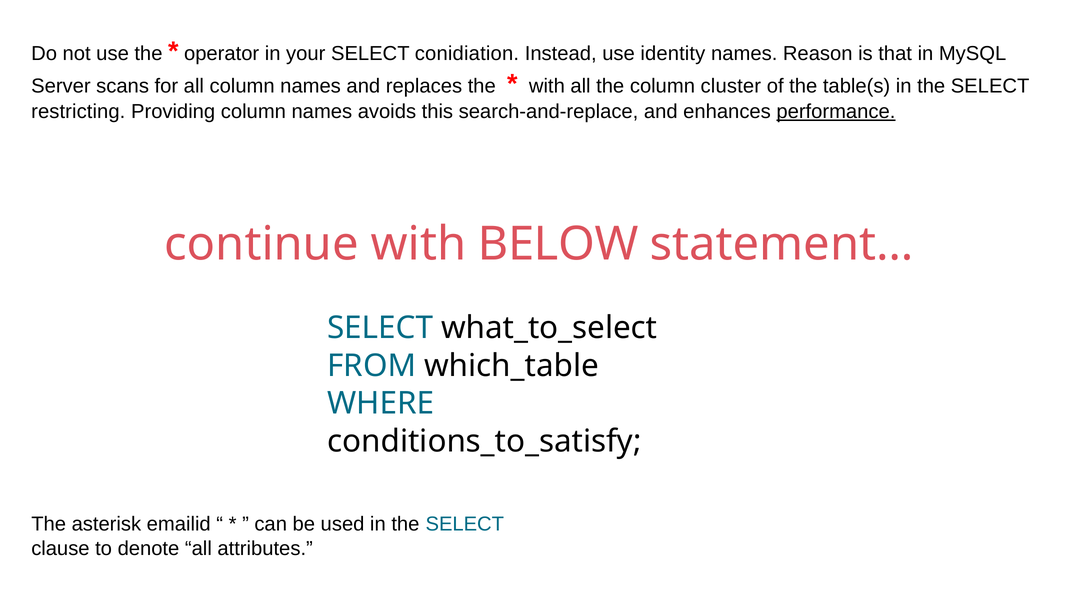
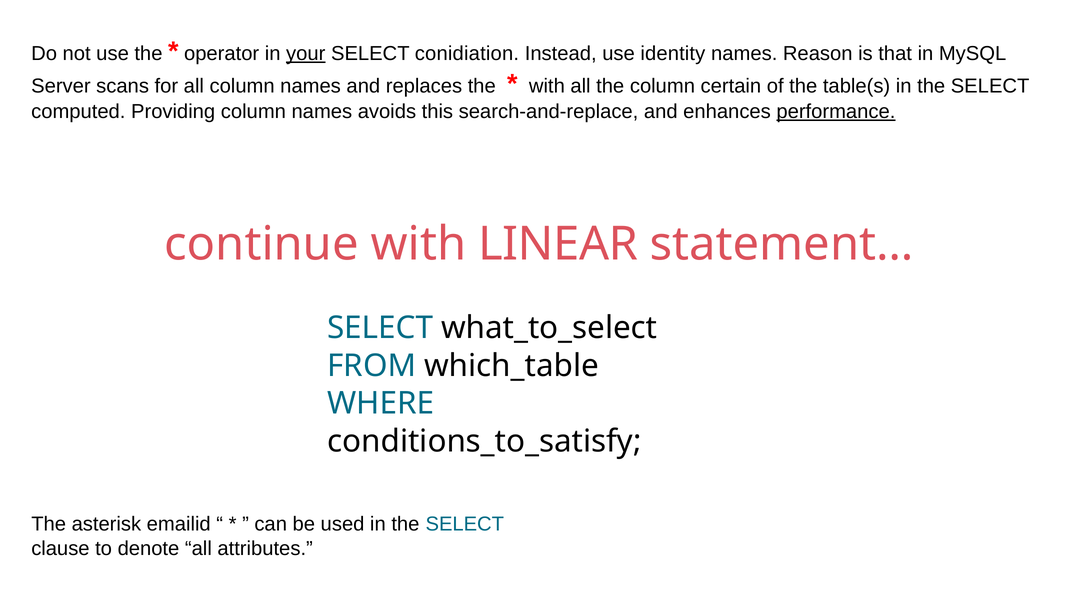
your underline: none -> present (306, 54)
cluster: cluster -> certain (731, 86)
restricting: restricting -> computed (78, 112)
BELOW: BELOW -> LINEAR (558, 244)
